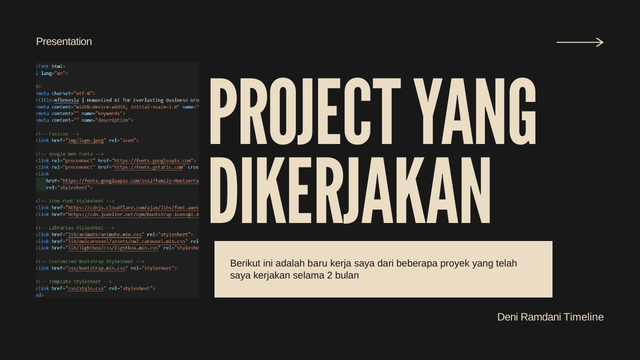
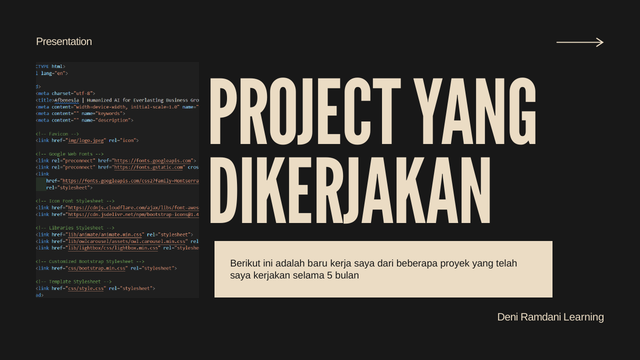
2: 2 -> 5 (330, 276)
Timeline: Timeline -> Learning (584, 317)
